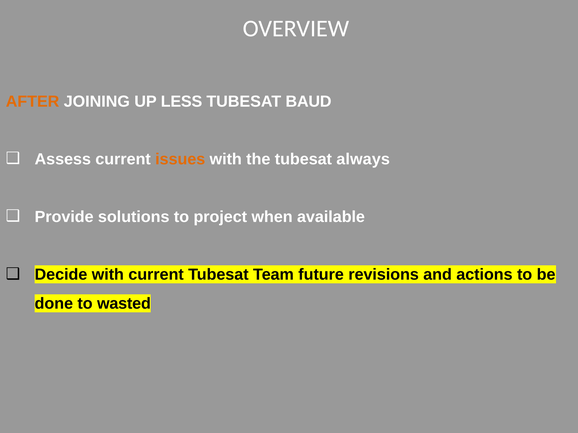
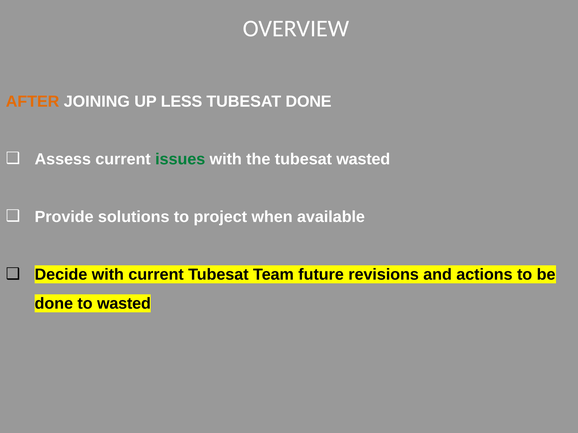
TUBESAT BAUD: BAUD -> DONE (309, 102)
issues colour: orange -> green (180, 159)
tubesat always: always -> wasted (363, 159)
